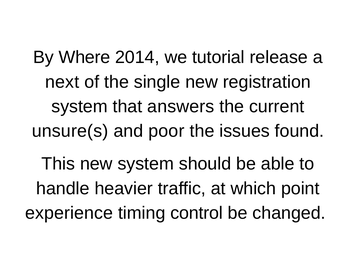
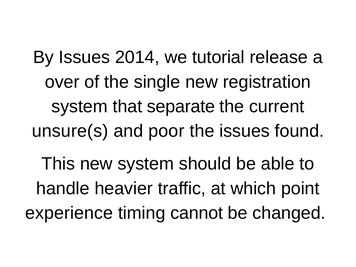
By Where: Where -> Issues (84, 57)
next: next -> over (62, 82)
answers: answers -> separate (181, 106)
control: control -> cannot (197, 213)
